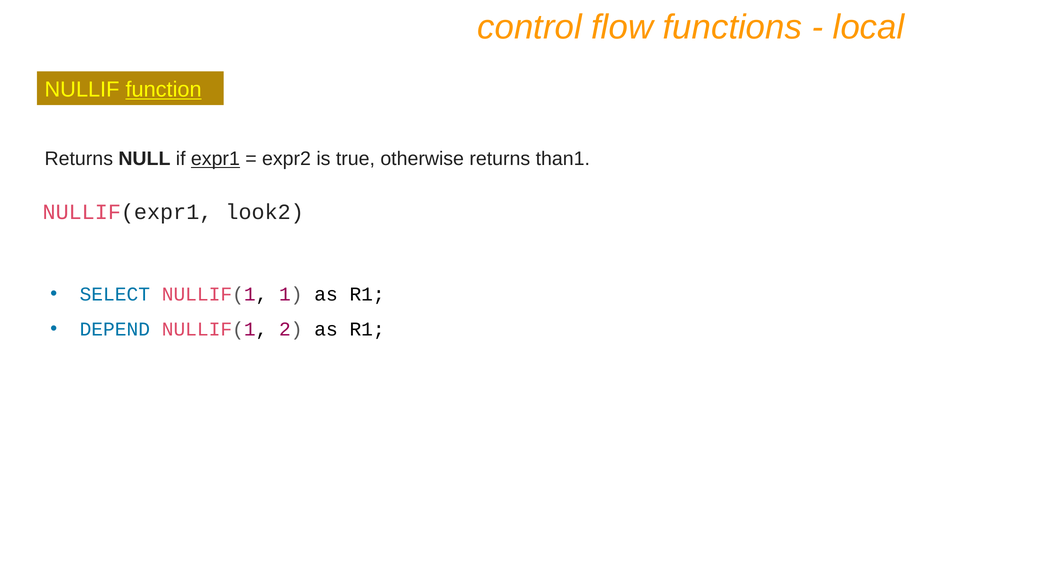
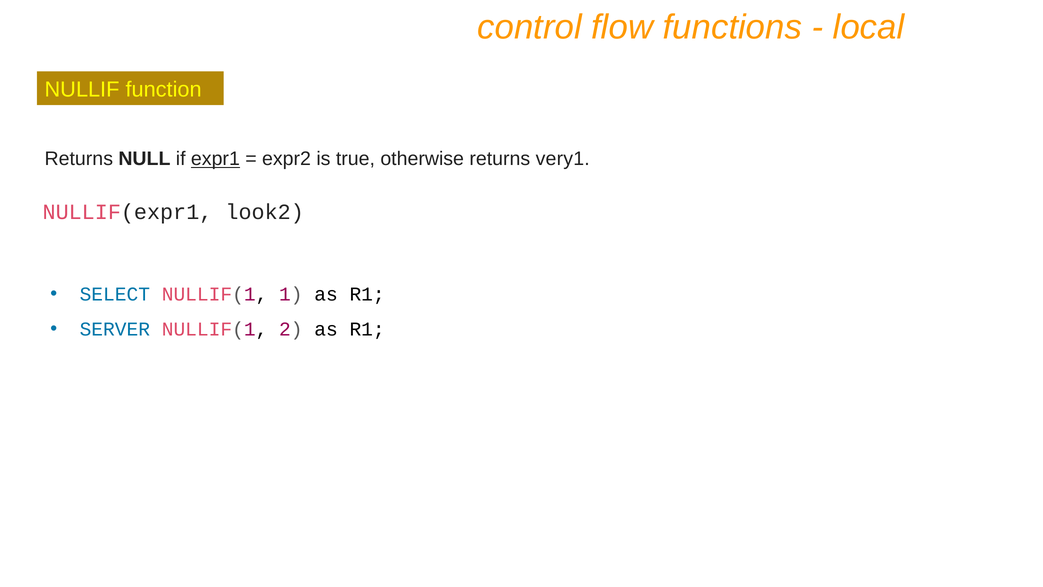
function underline: present -> none (164, 90)
than1: than1 -> very1 (563, 159)
DEPEND: DEPEND -> SERVER (115, 329)
